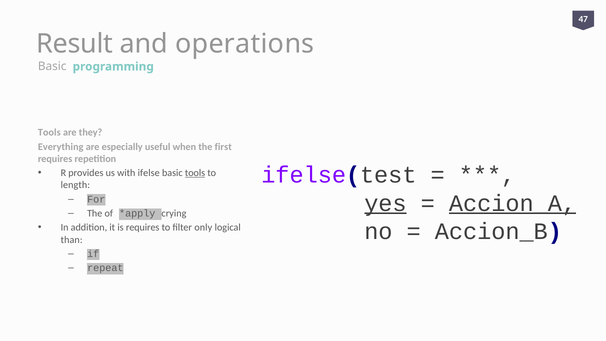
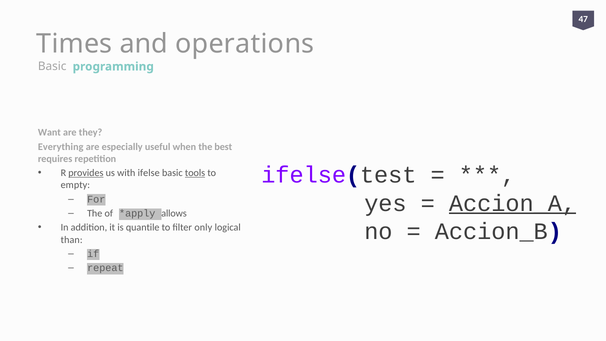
Result: Result -> Times (74, 44)
Tools: Tools -> Want (49, 133)
first: first -> best (223, 147)
provides underline: none -> present (86, 173)
length: length -> empty (75, 185)
yes underline: present -> none (385, 203)
crying: crying -> allows (174, 213)
is requires: requires -> quantile (143, 227)
